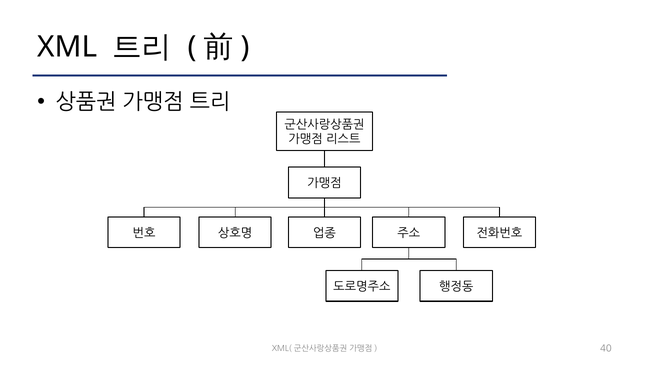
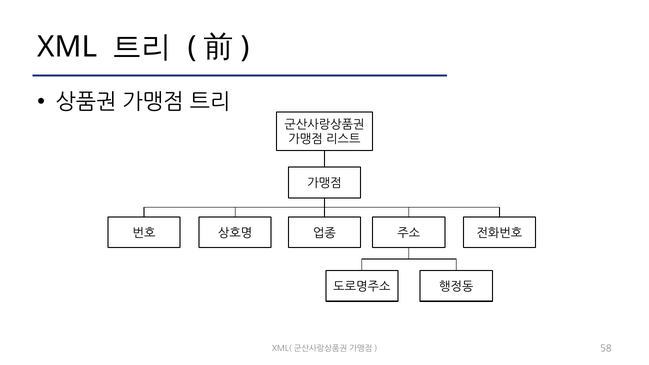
40: 40 -> 58 (606, 349)
